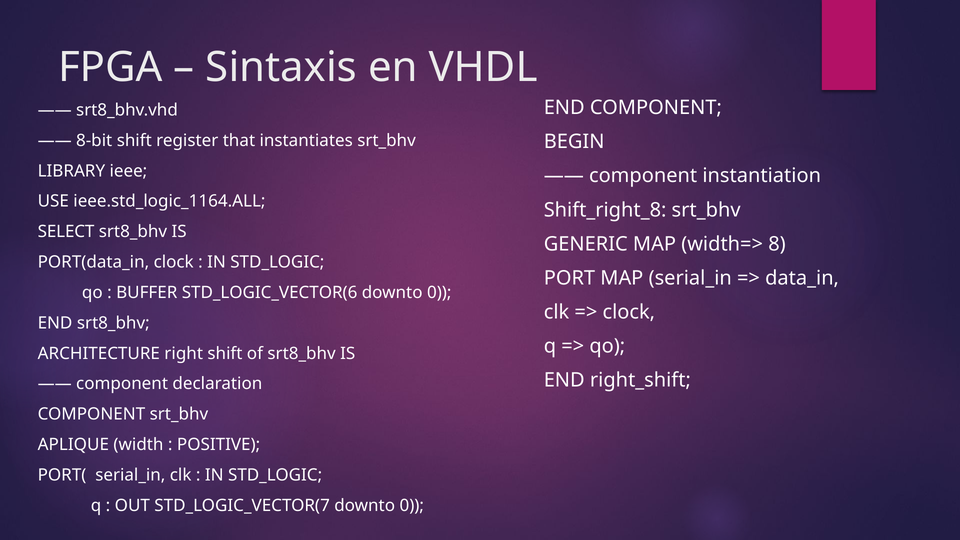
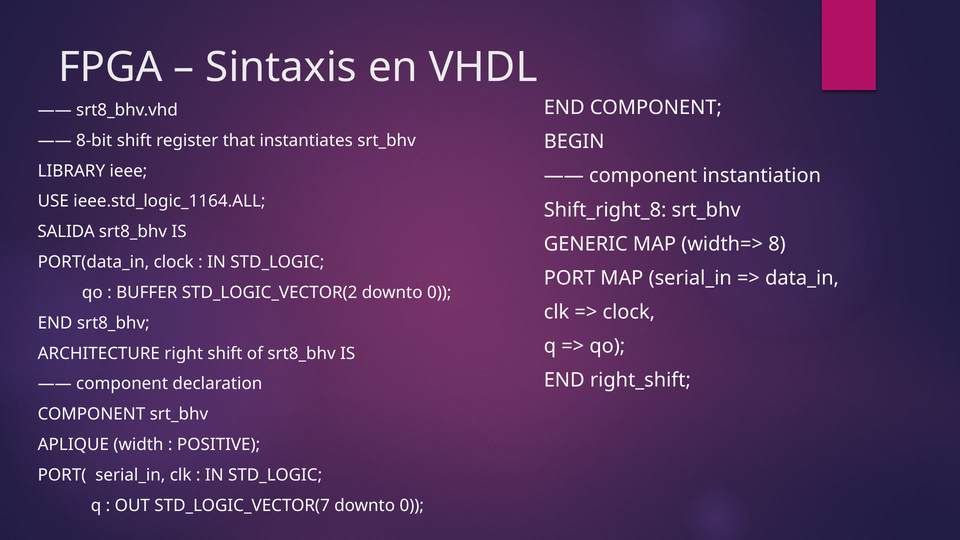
SELECT: SELECT -> SALIDA (66, 232)
STD_LOGIC_VECTOR(6: STD_LOGIC_VECTOR(6 -> STD_LOGIC_VECTOR(2 (270, 293)
